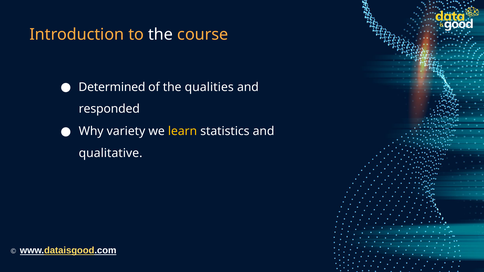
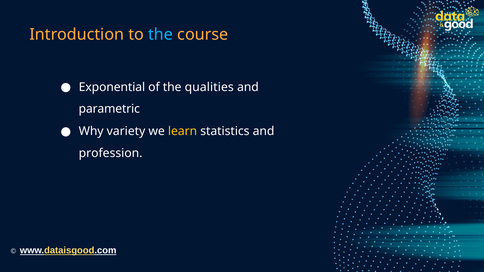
the colour: white -> light blue (161, 34)
Determined: Determined -> Exponential (112, 87)
responded: responded -> parametric (109, 109)
qualitative: qualitative -> profession (111, 153)
